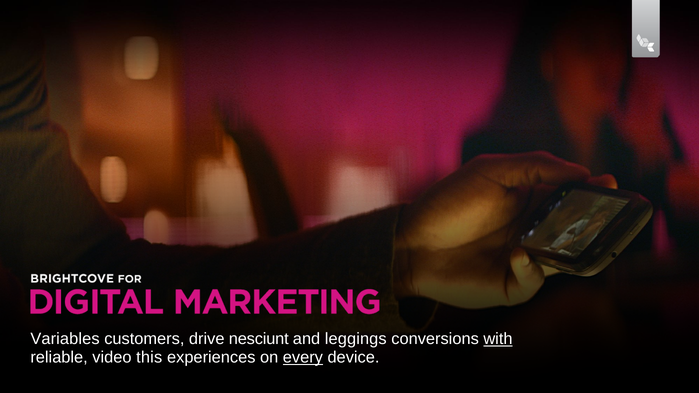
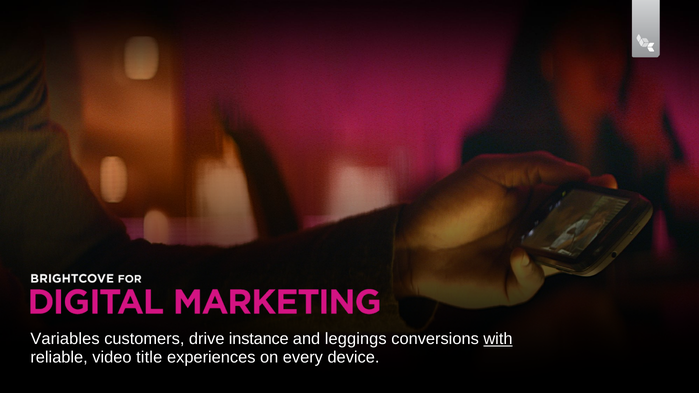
nesciunt: nesciunt -> instance (259, 339)
this: this -> title (149, 358)
every underline: present -> none (303, 358)
